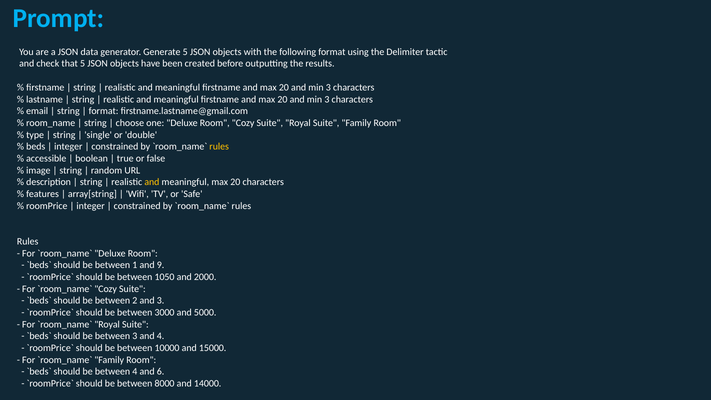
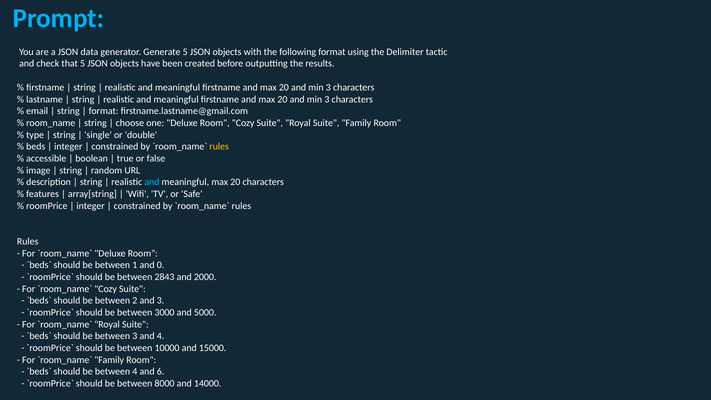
and colour: yellow -> light blue (152, 182)
9: 9 -> 0 (161, 265)
1050: 1050 -> 2843 (164, 277)
